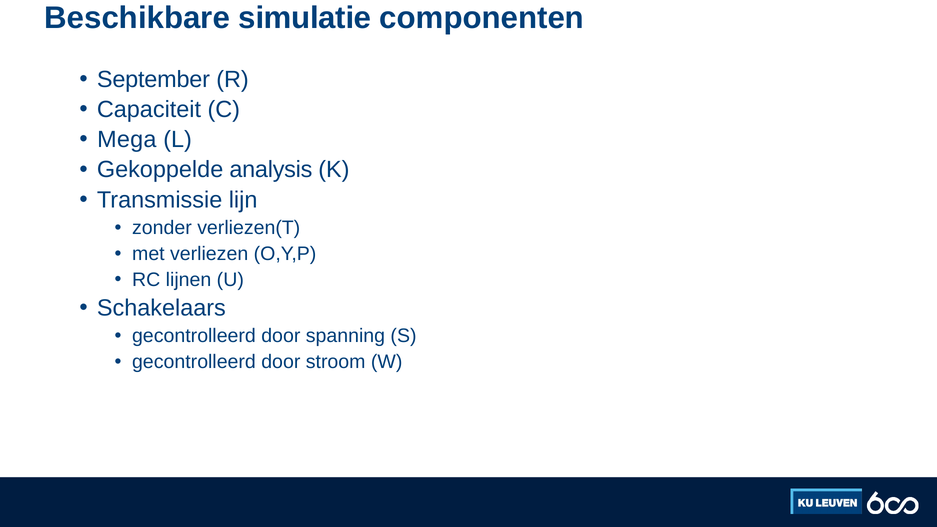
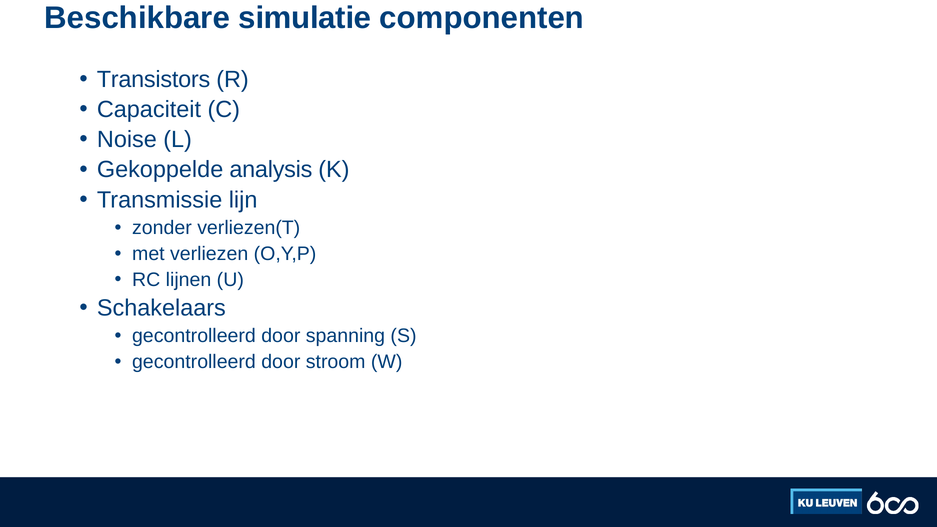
September: September -> Transistors (153, 79)
Mega: Mega -> Noise (127, 140)
